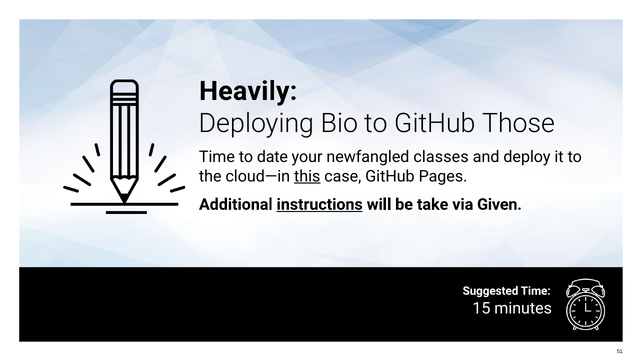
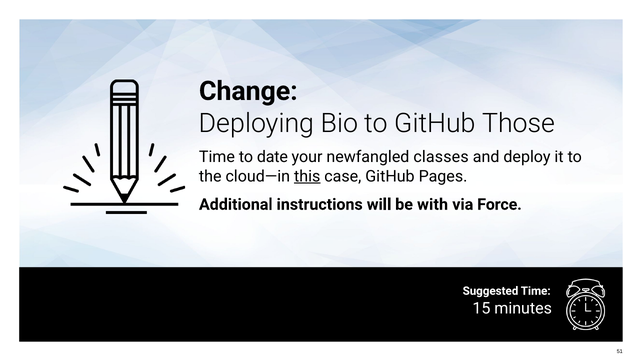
Heavily: Heavily -> Change (248, 91)
instructions underline: present -> none (320, 205)
take: take -> with (433, 205)
Given: Given -> Force (499, 205)
